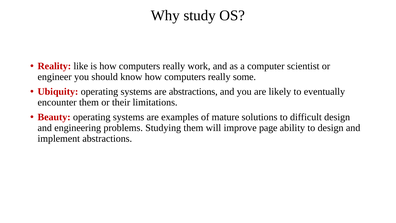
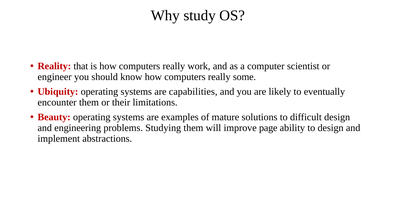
like: like -> that (81, 66)
are abstractions: abstractions -> capabilities (193, 92)
